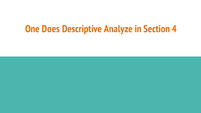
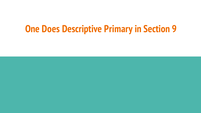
Analyze: Analyze -> Primary (118, 29)
4: 4 -> 9 (174, 29)
